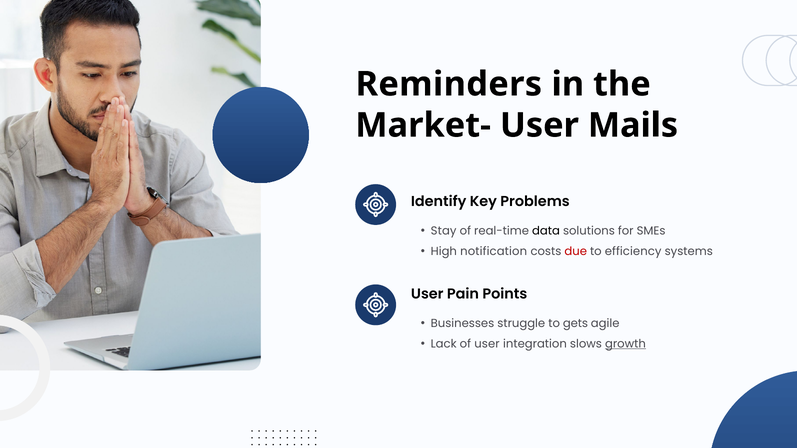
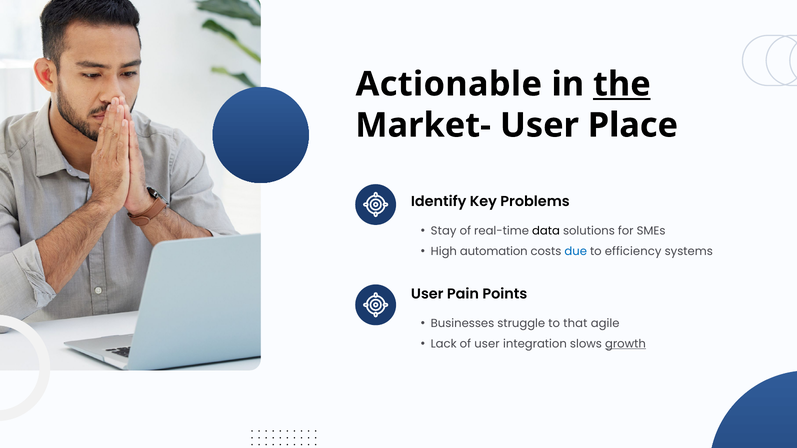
Reminders: Reminders -> Actionable (449, 84)
the underline: none -> present (622, 84)
Mails: Mails -> Place (633, 125)
notification: notification -> automation (494, 252)
due colour: red -> blue (576, 252)
gets: gets -> that (575, 324)
